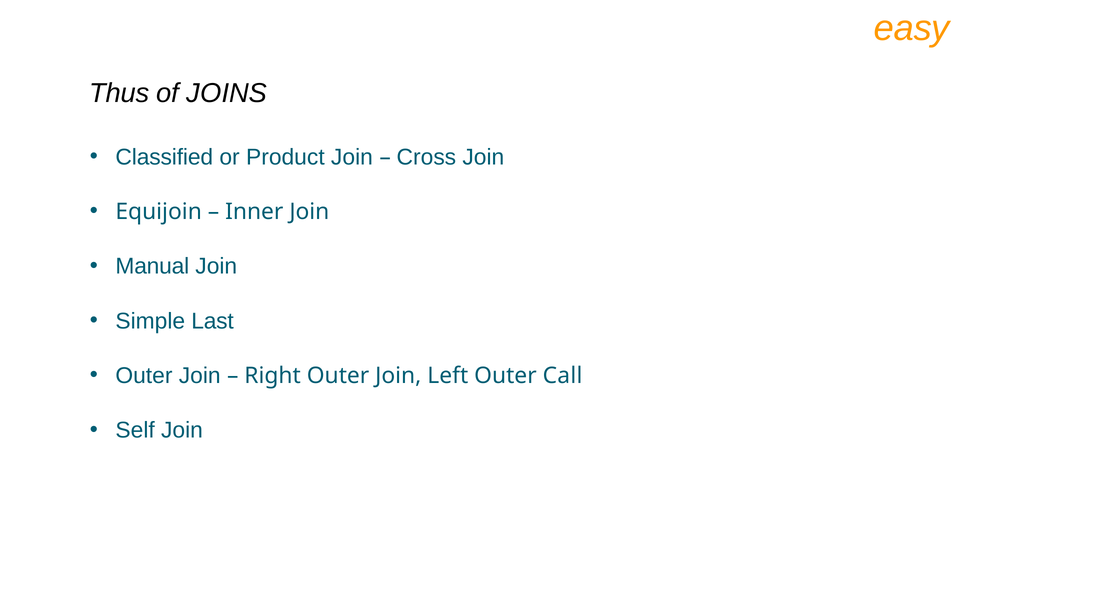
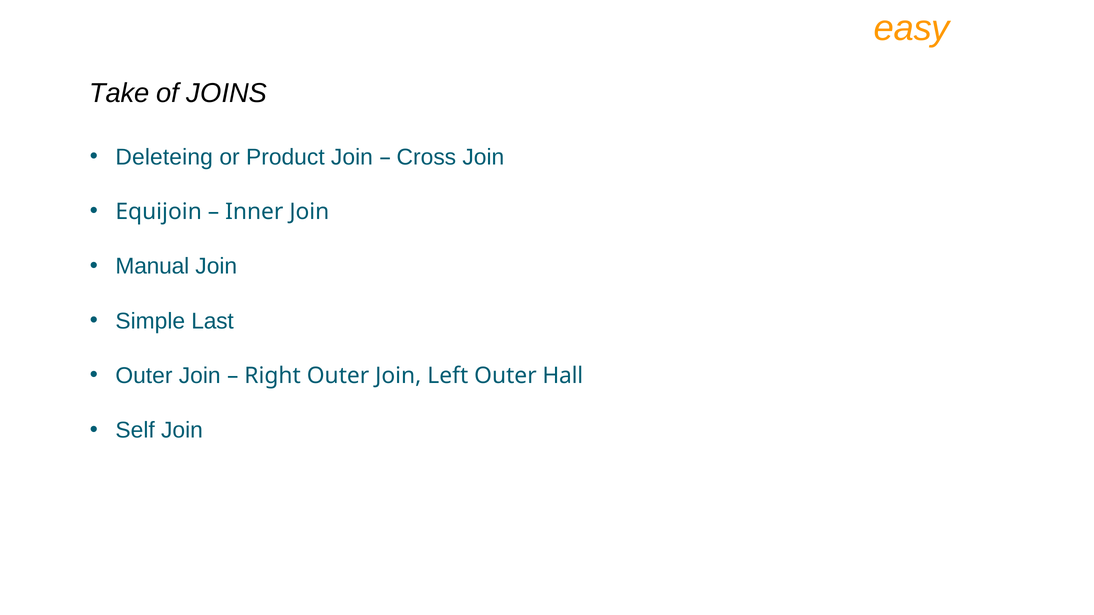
Thus: Thus -> Take (119, 93)
Classified: Classified -> Deleteing (164, 157)
Call: Call -> Hall (563, 376)
